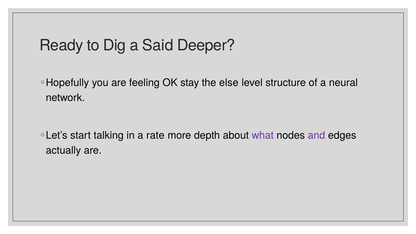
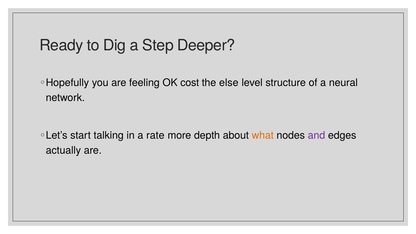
Said: Said -> Step (158, 45)
stay: stay -> cost (190, 83)
what colour: purple -> orange (263, 136)
